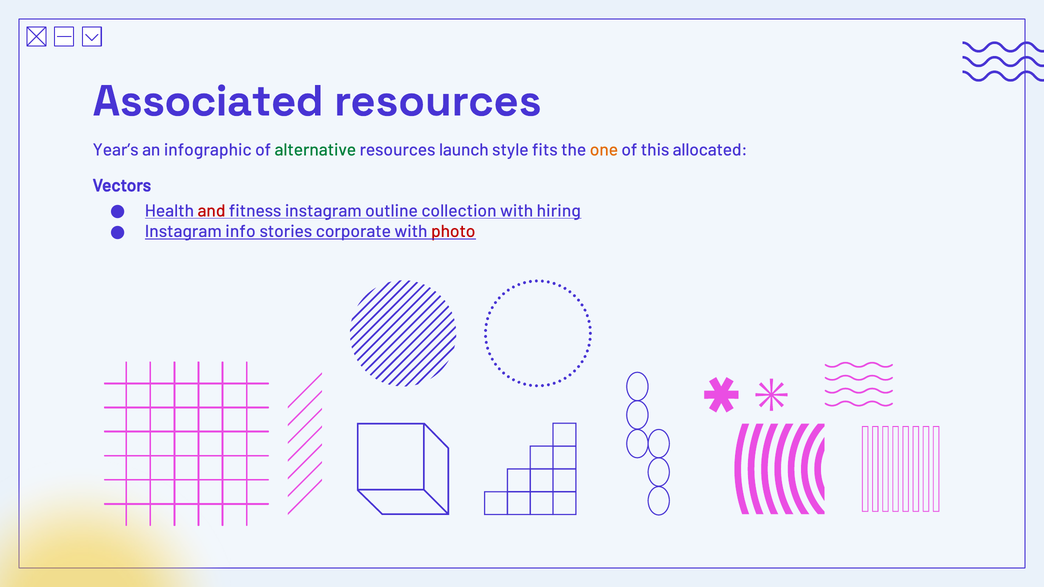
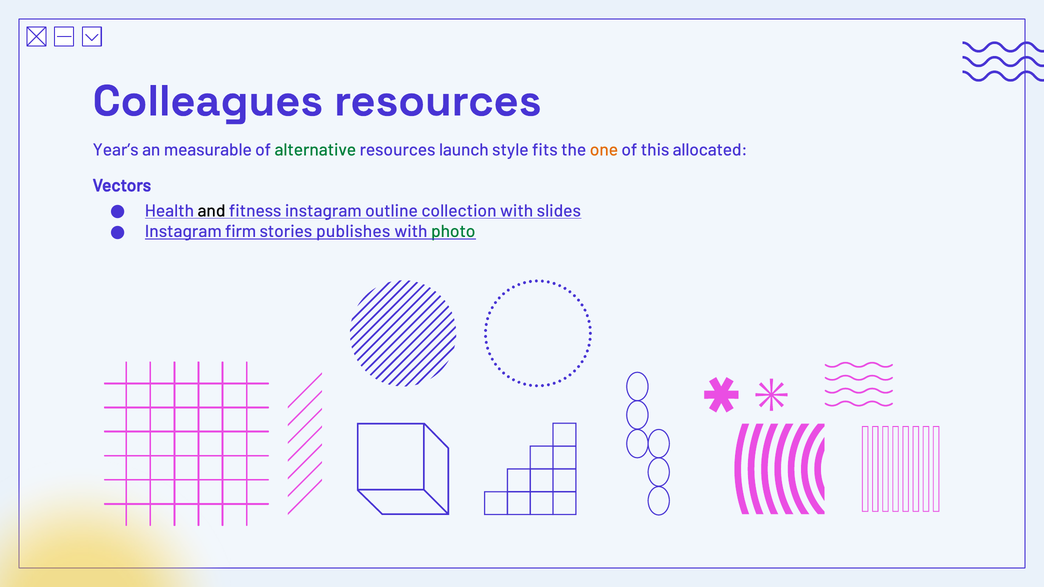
Associated: Associated -> Colleagues (208, 101)
infographic: infographic -> measurable (208, 150)
and colour: red -> black (212, 211)
hiring: hiring -> slides (559, 211)
info: info -> firm (241, 232)
corporate: corporate -> publishes (353, 232)
photo colour: red -> green (453, 232)
